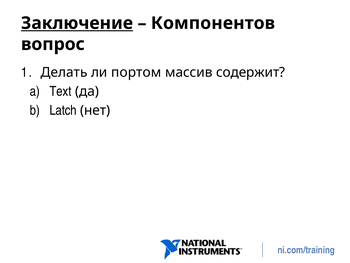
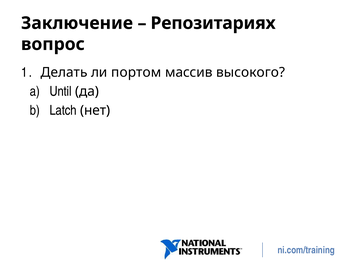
Заключение underline: present -> none (77, 23)
Компонентов: Компонентов -> Репозитариях (213, 23)
содержит: содержит -> высокого (251, 72)
Text: Text -> Until (61, 91)
